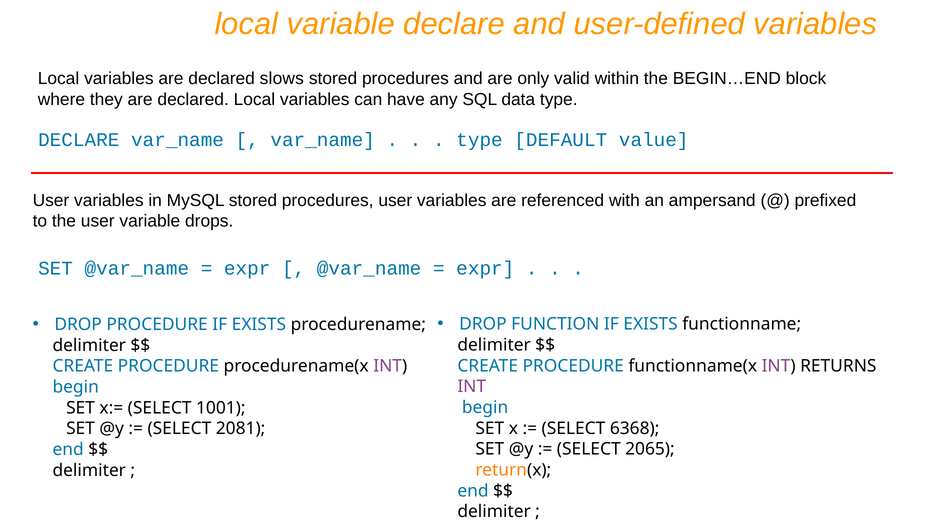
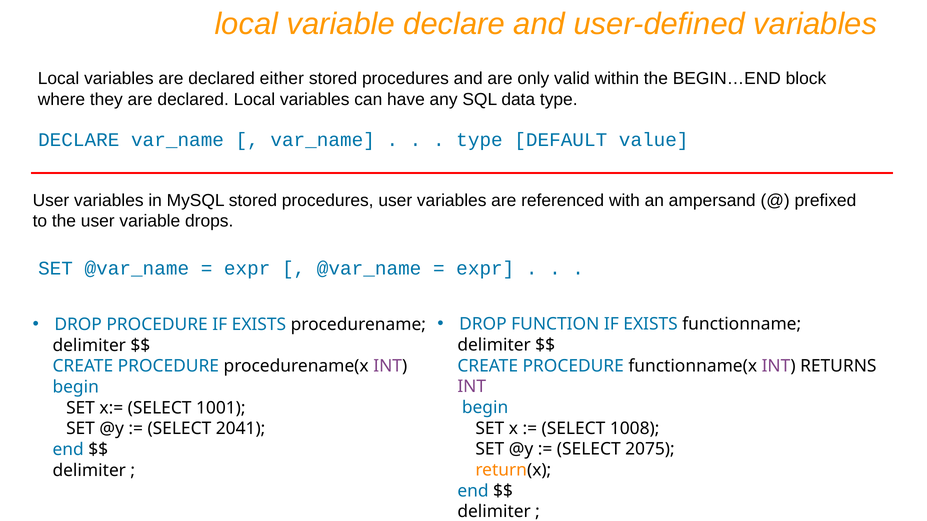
slows: slows -> either (282, 79)
6368: 6368 -> 1008 (635, 429)
2081: 2081 -> 2041 (241, 429)
2065: 2065 -> 2075 (650, 450)
